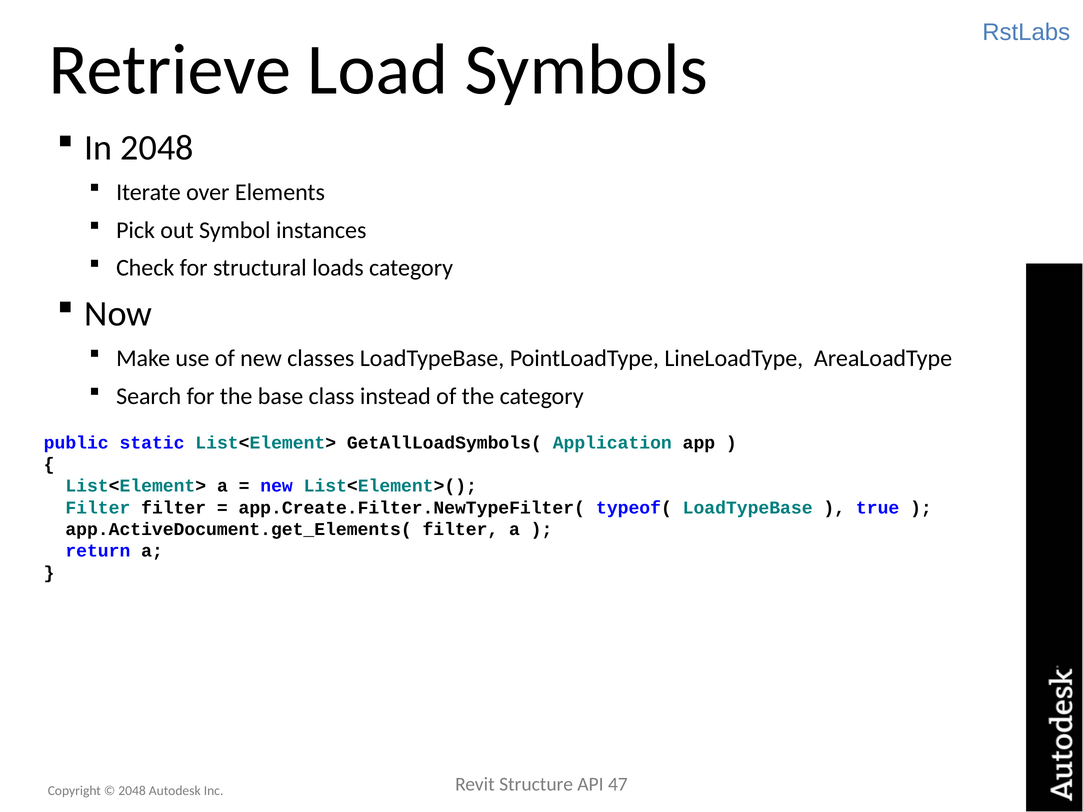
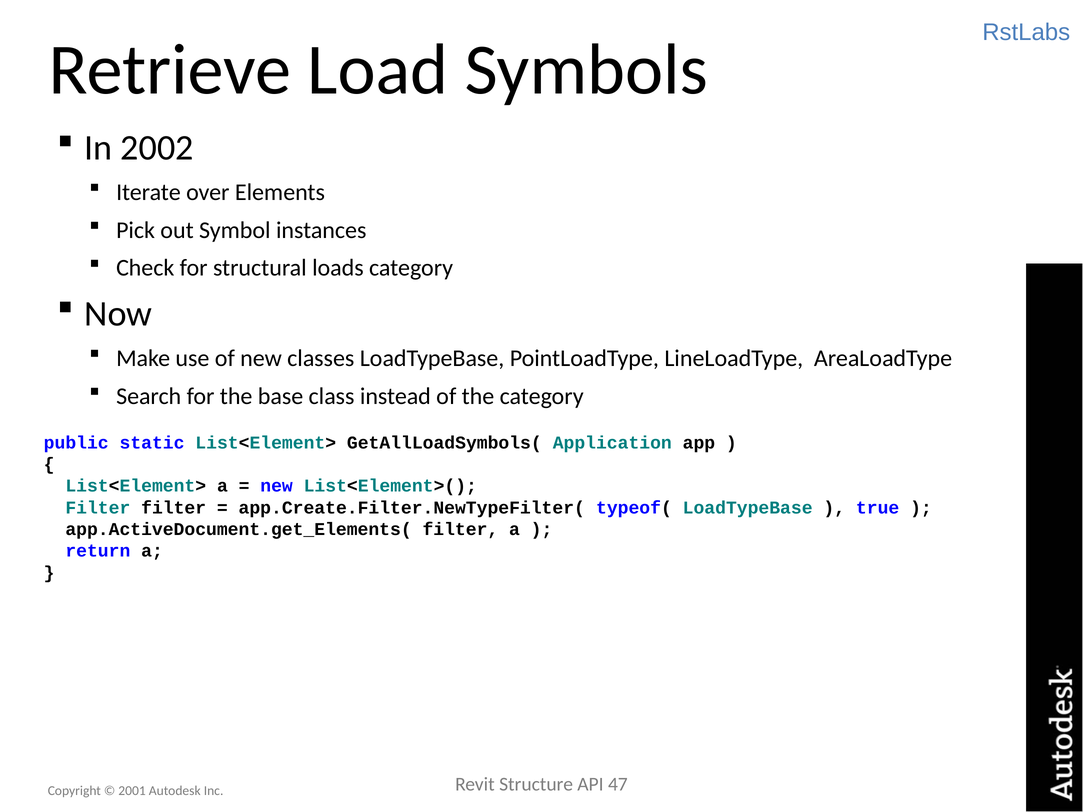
In 2048: 2048 -> 2002 (157, 148)
2048: 2048 -> 2001 (132, 791)
